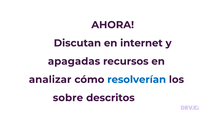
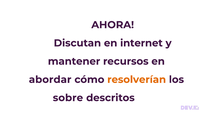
apagadas: apagadas -> mantener (74, 61)
analizar: analizar -> abordar (50, 80)
resolverían colour: blue -> orange (137, 80)
